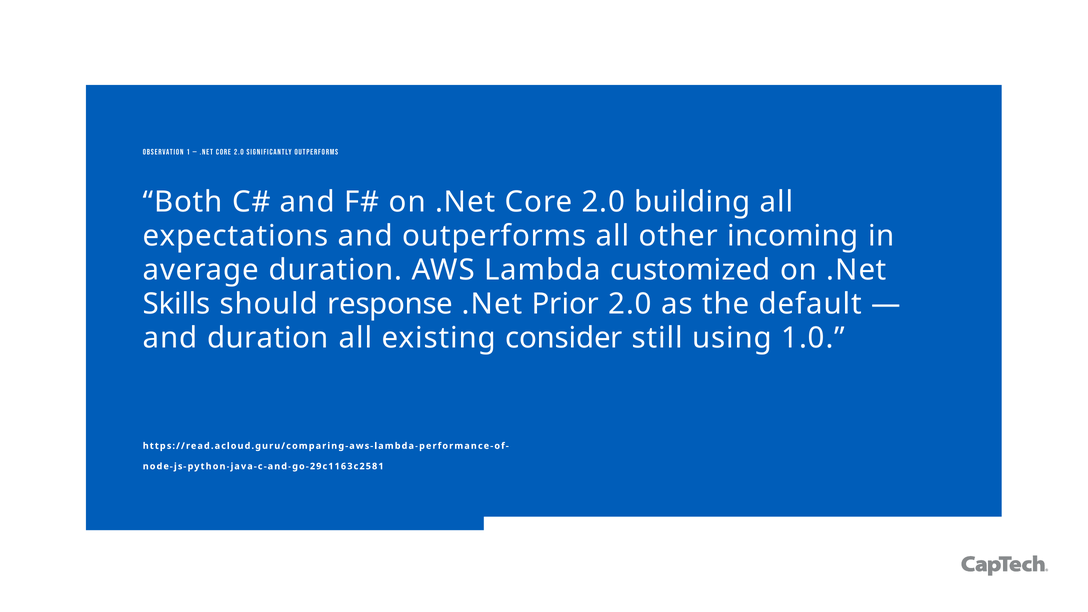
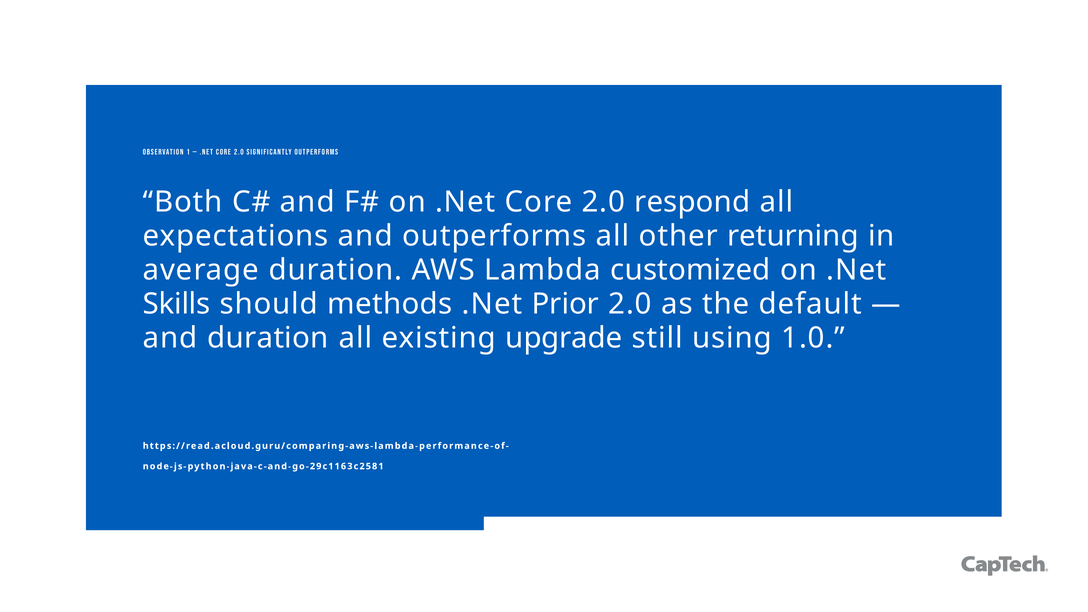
building: building -> respond (692, 202)
incoming: incoming -> returning (793, 236)
response: response -> methods (390, 304)
consider: consider -> upgrade (564, 338)
